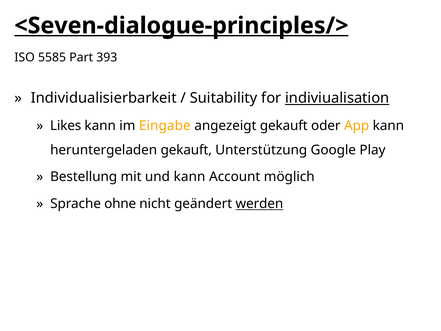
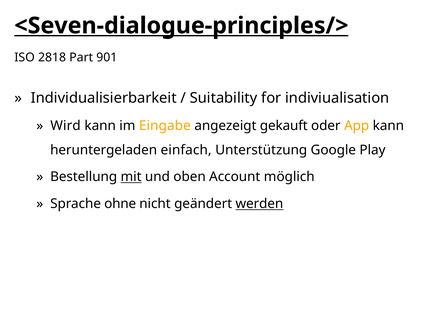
5585: 5585 -> 2818 (52, 58)
393: 393 -> 901 (107, 58)
indiviualisation underline: present -> none (337, 98)
Likes: Likes -> Wird (66, 126)
heruntergeladen gekauft: gekauft -> einfach (186, 150)
mit underline: none -> present (131, 177)
und kann: kann -> oben (190, 177)
